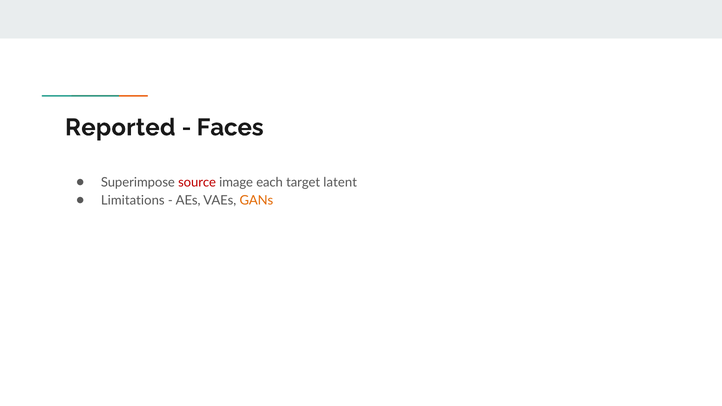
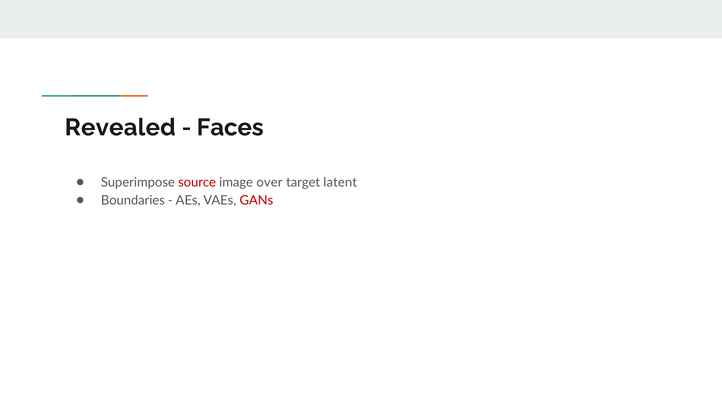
Reported: Reported -> Revealed (120, 127)
each: each -> over (269, 182)
Limitations: Limitations -> Boundaries (133, 200)
GANs colour: orange -> red (256, 200)
